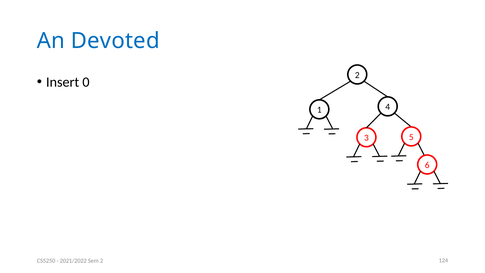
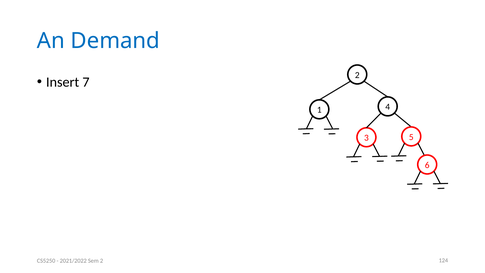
Devoted: Devoted -> Demand (115, 41)
0: 0 -> 7 (86, 82)
